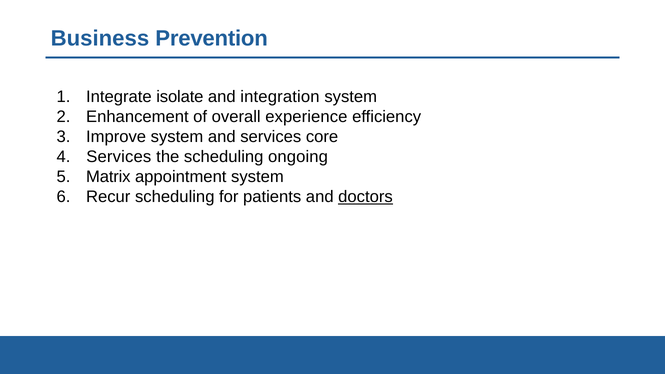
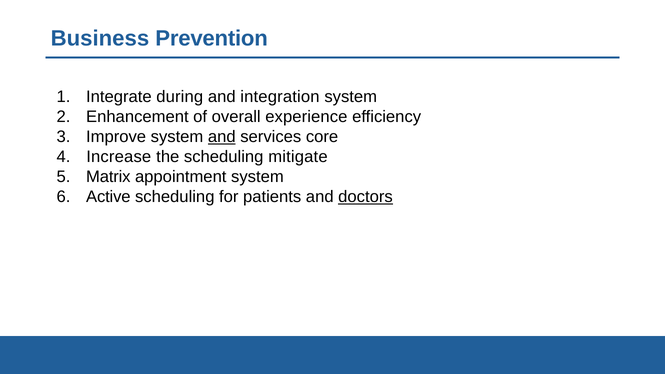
isolate: isolate -> during (180, 97)
and underline: none -> present (222, 137)
Services: Services -> Increase (119, 157)
ongoing: ongoing -> mitigate (298, 157)
Recur: Recur -> Active (108, 197)
